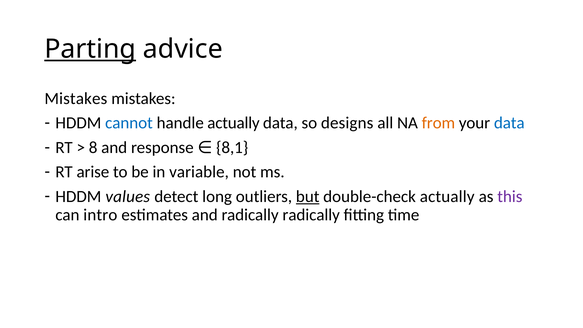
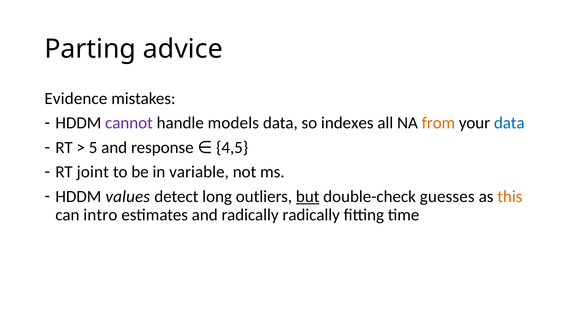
Parting underline: present -> none (90, 49)
Mistakes: Mistakes -> Evidence (76, 99)
cannot colour: blue -> purple (129, 123)
handle actually: actually -> models (233, 123)
designs: designs -> indexes (347, 123)
8: 8 -> 5 (93, 147)
8,1: 8,1 -> 4,5 (232, 147)
arise: arise -> joint (93, 172)
double-check actually: actually -> guesses (447, 196)
this colour: purple -> orange (510, 196)
